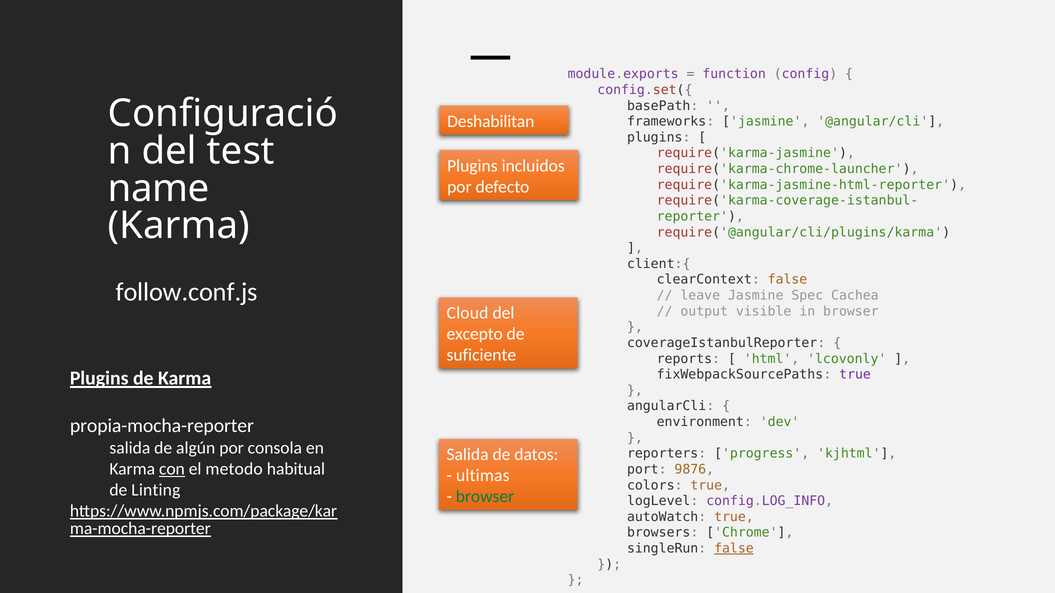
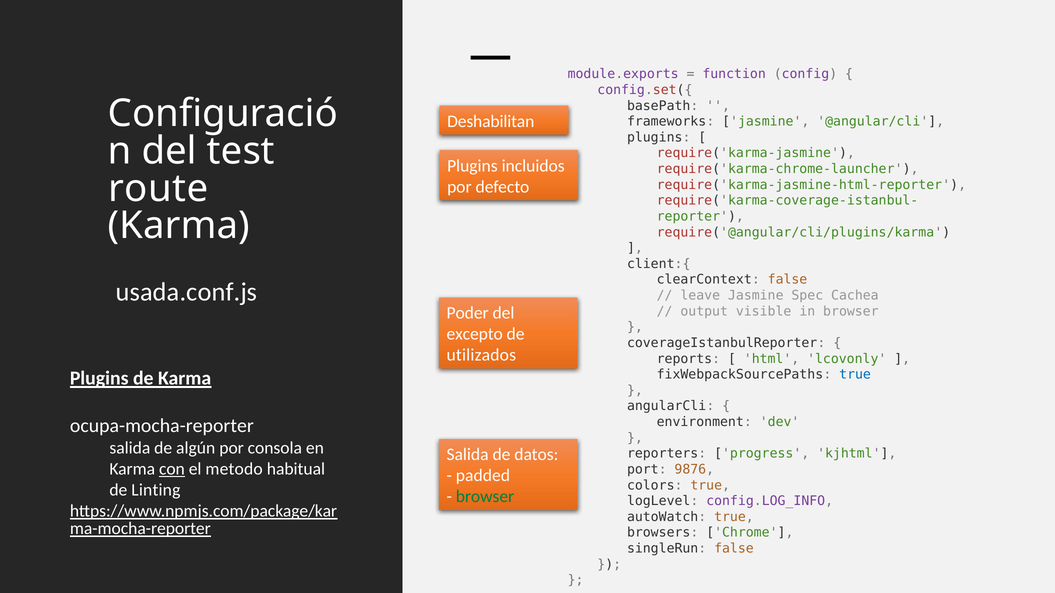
name: name -> route (158, 189)
follow.conf.js: follow.conf.js -> usada.conf.js (187, 292)
Cloud: Cloud -> Poder (468, 313)
suficiente: suficiente -> utilizados (481, 355)
true colour: purple -> blue (855, 375)
propia-mocha-reporter: propia-mocha-reporter -> ocupa-mocha-reporter (162, 426)
ultimas: ultimas -> padded (483, 476)
false underline: present -> none (734, 549)
